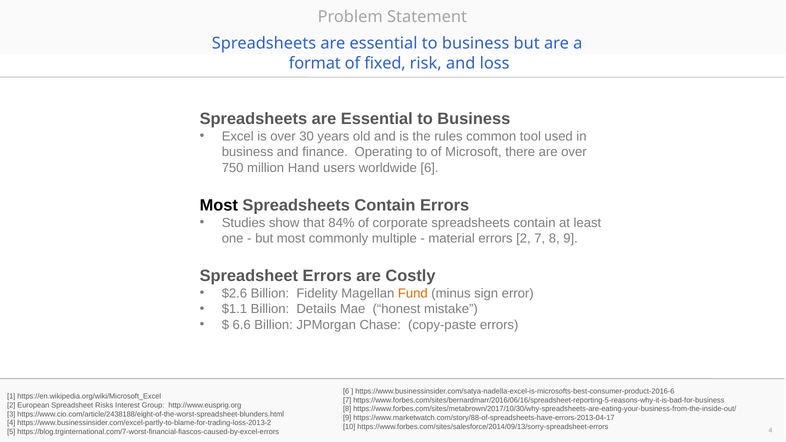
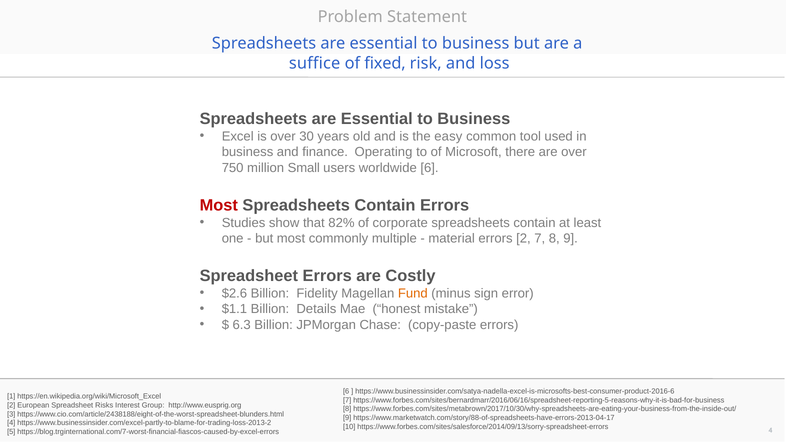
format: format -> suffice (315, 63)
rules: rules -> easy (448, 136)
Hand: Hand -> Small (304, 168)
Most colour: black -> red (219, 205)
84%: 84% -> 82% (341, 223)
6.6: 6.6 -> 6.3 (242, 325)
